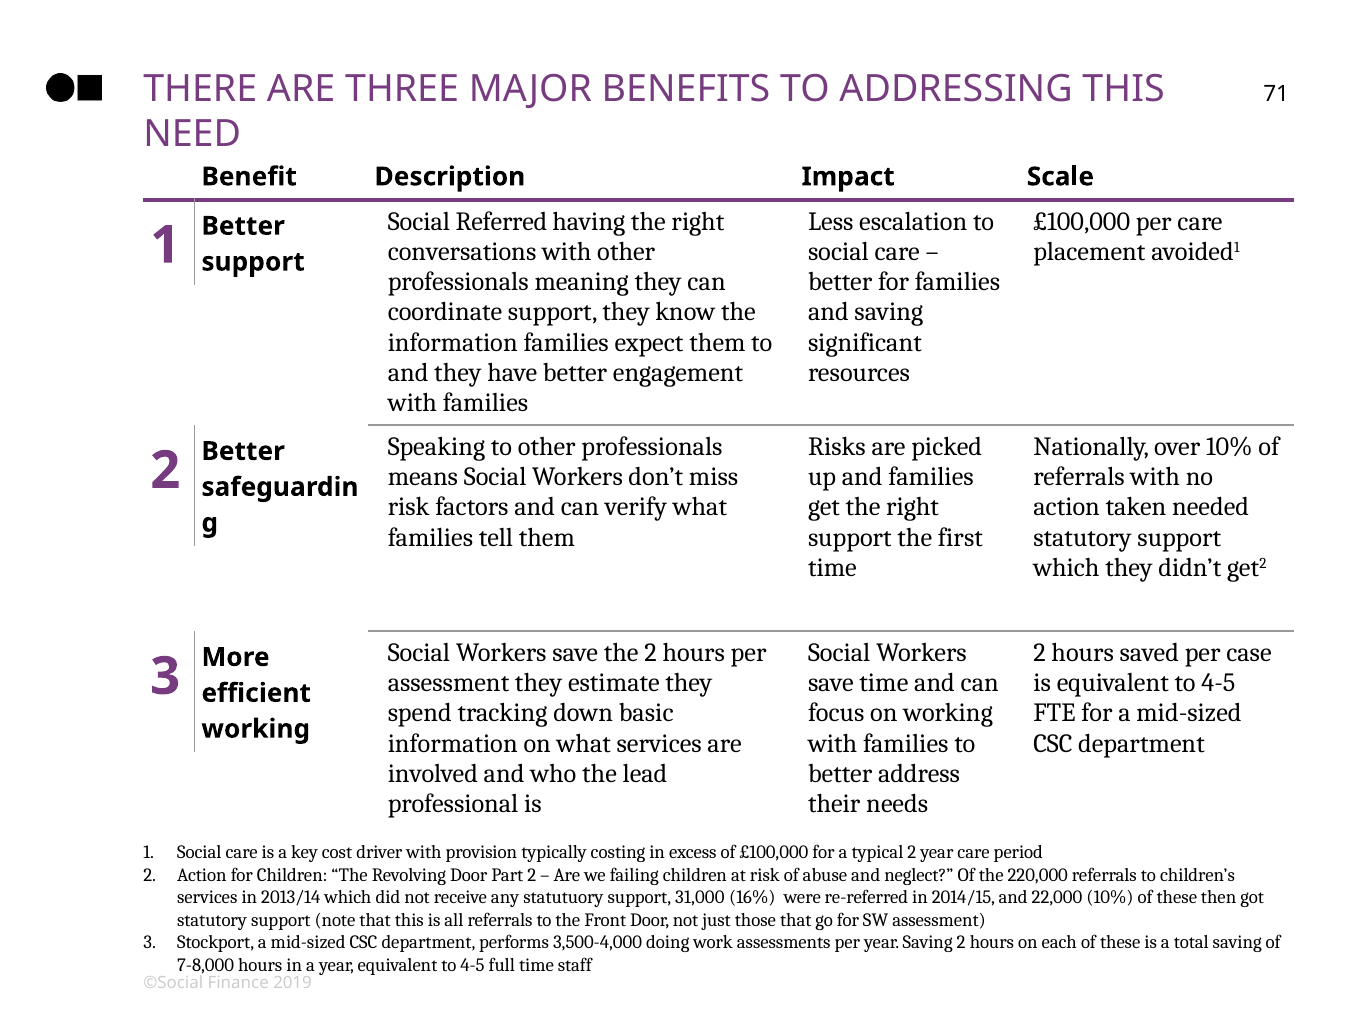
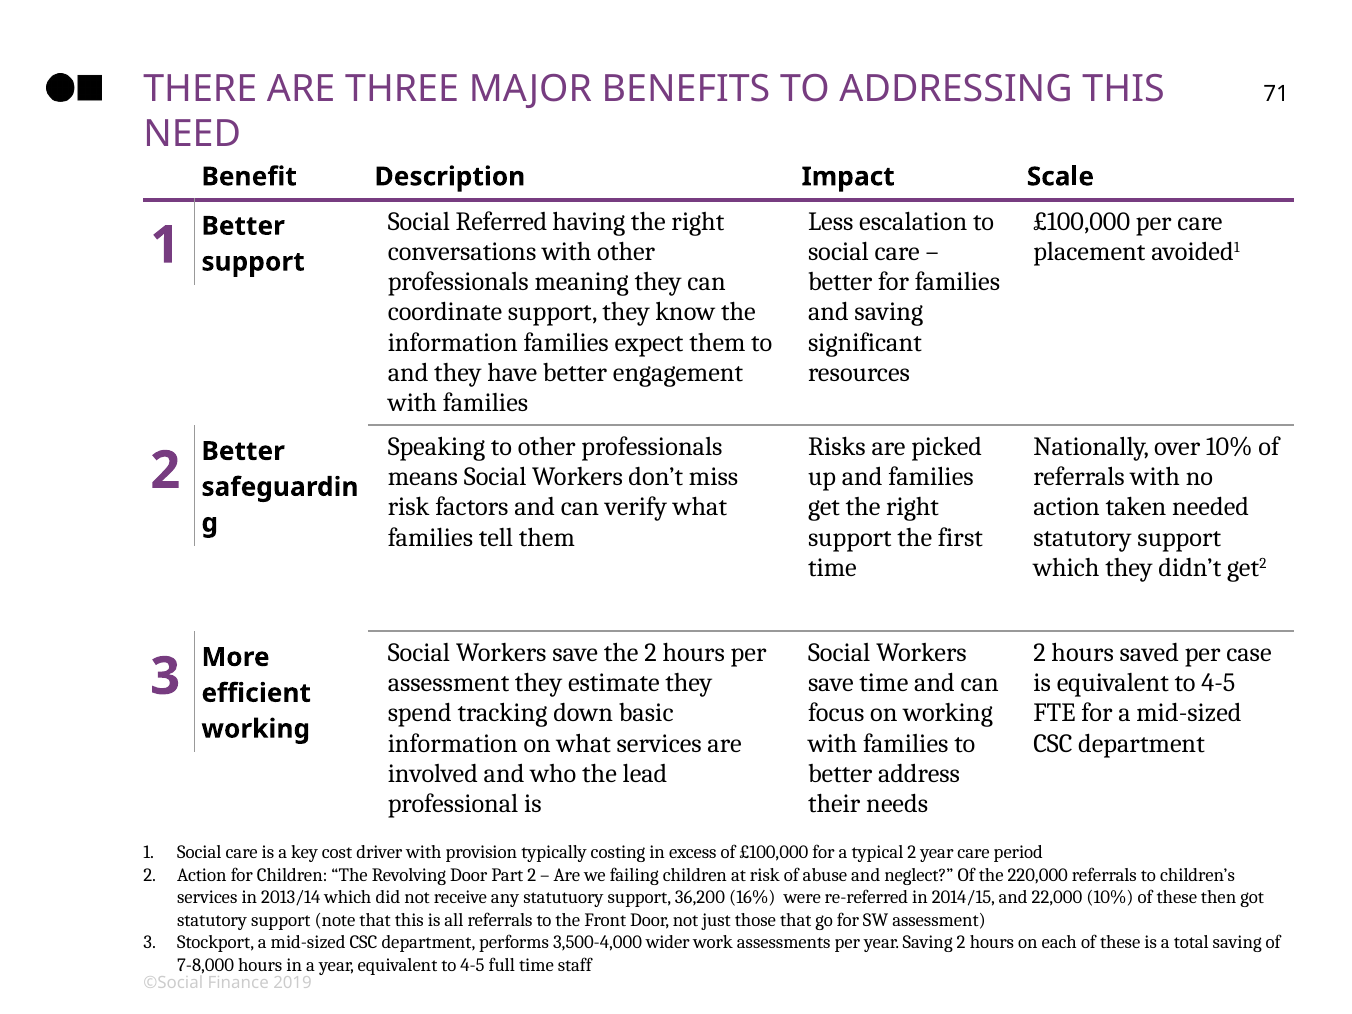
31,000: 31,000 -> 36,200 (700, 898)
doing: doing -> wider (668, 943)
